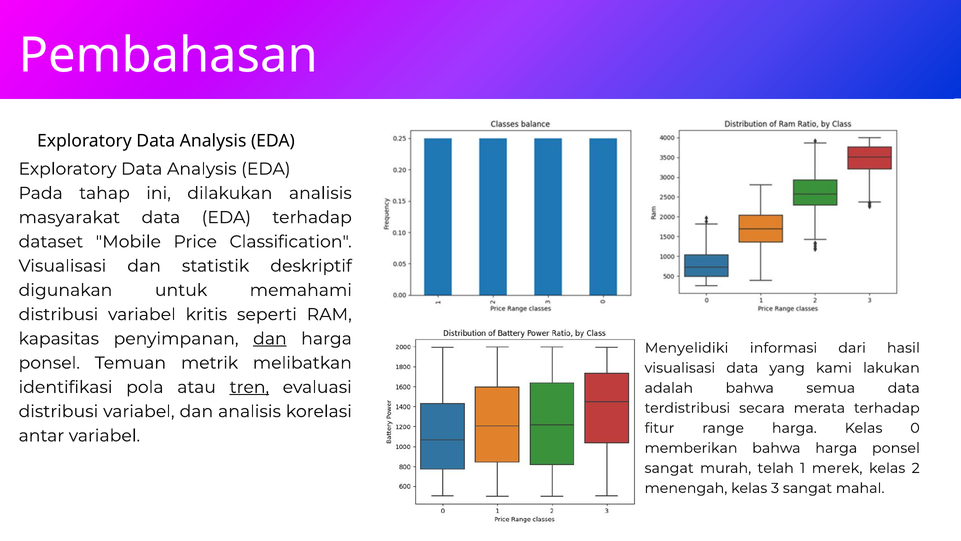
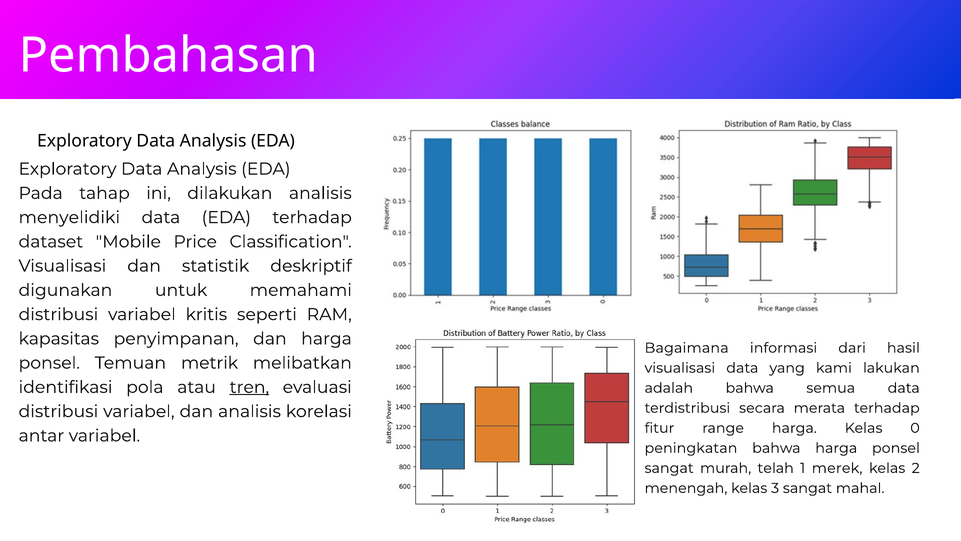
masyarakat: masyarakat -> menyelidiki (69, 217)
dan underline: present -> none (270, 338)
Menyelidiki: Menyelidiki -> Bagaimana (687, 348)
memberikan: memberikan -> peningkatan (691, 448)
